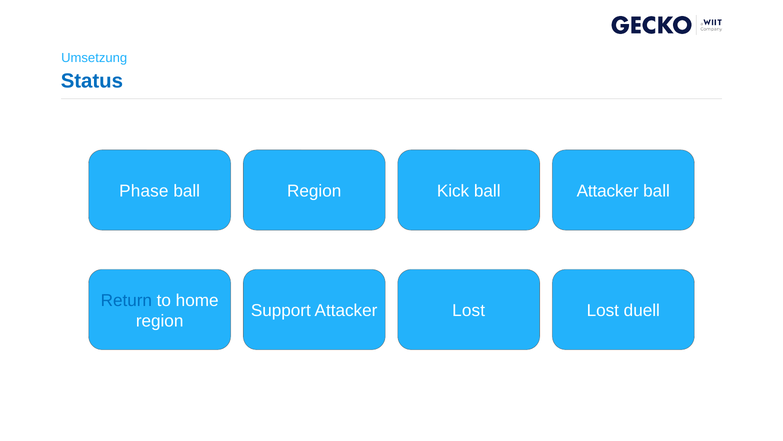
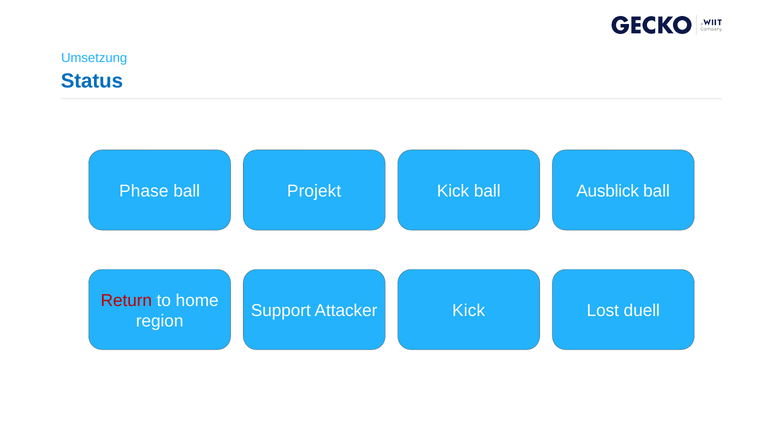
ball Region: Region -> Projekt (314, 191)
ball Attacker: Attacker -> Ausblick (608, 191)
Return colour: blue -> red (126, 300)
Attacker Lost: Lost -> Kick (469, 310)
